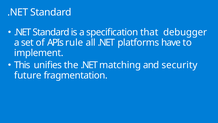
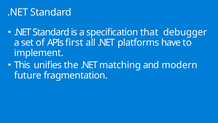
rule: rule -> first (74, 42)
security: security -> modern (180, 65)
